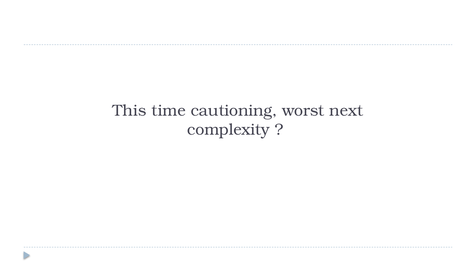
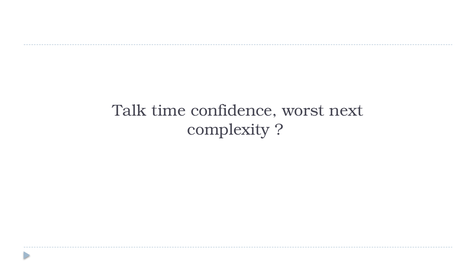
This: This -> Talk (130, 111)
cautioning: cautioning -> confidence (234, 111)
